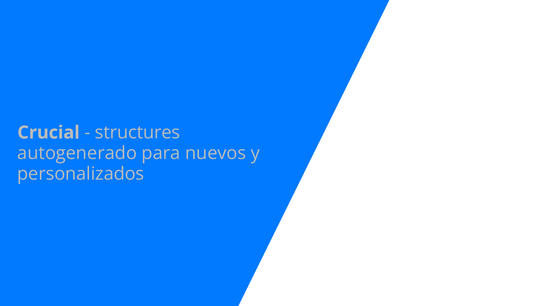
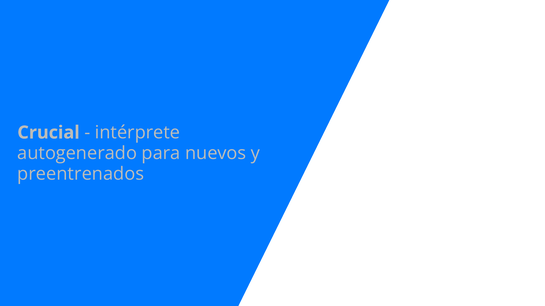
structures: structures -> intérprete (138, 133)
personalizados: personalizados -> preentrenados (81, 174)
